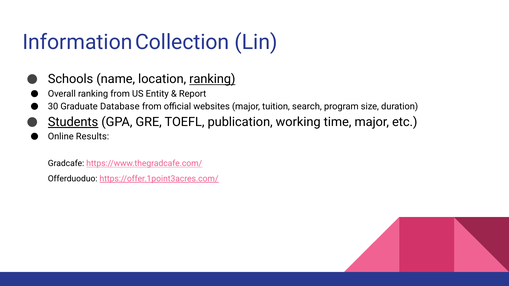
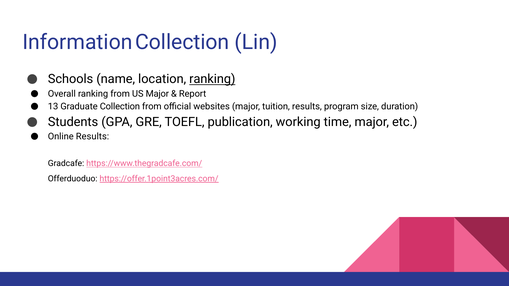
US Entity: Entity -> Major (157, 94)
30: 30 -> 13 (53, 106)
Graduate Database: Database -> Collection (120, 106)
tuition search: search -> results (307, 106)
Students underline: present -> none (73, 122)
